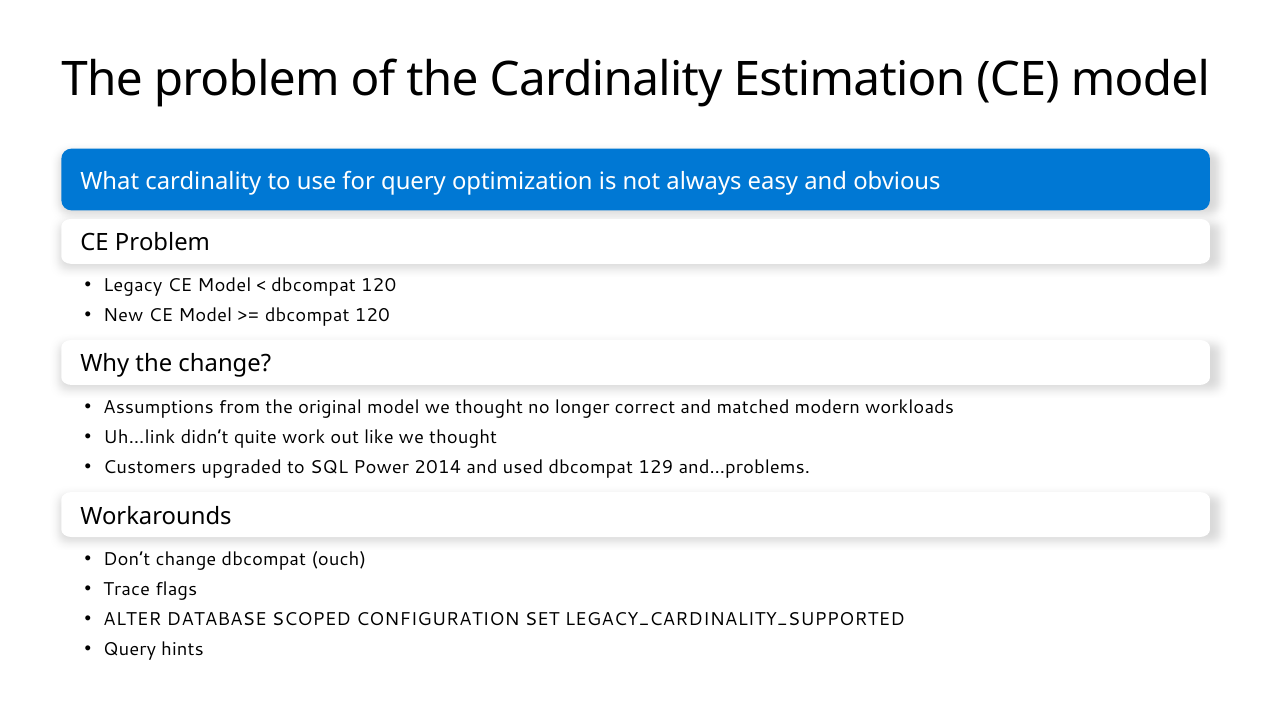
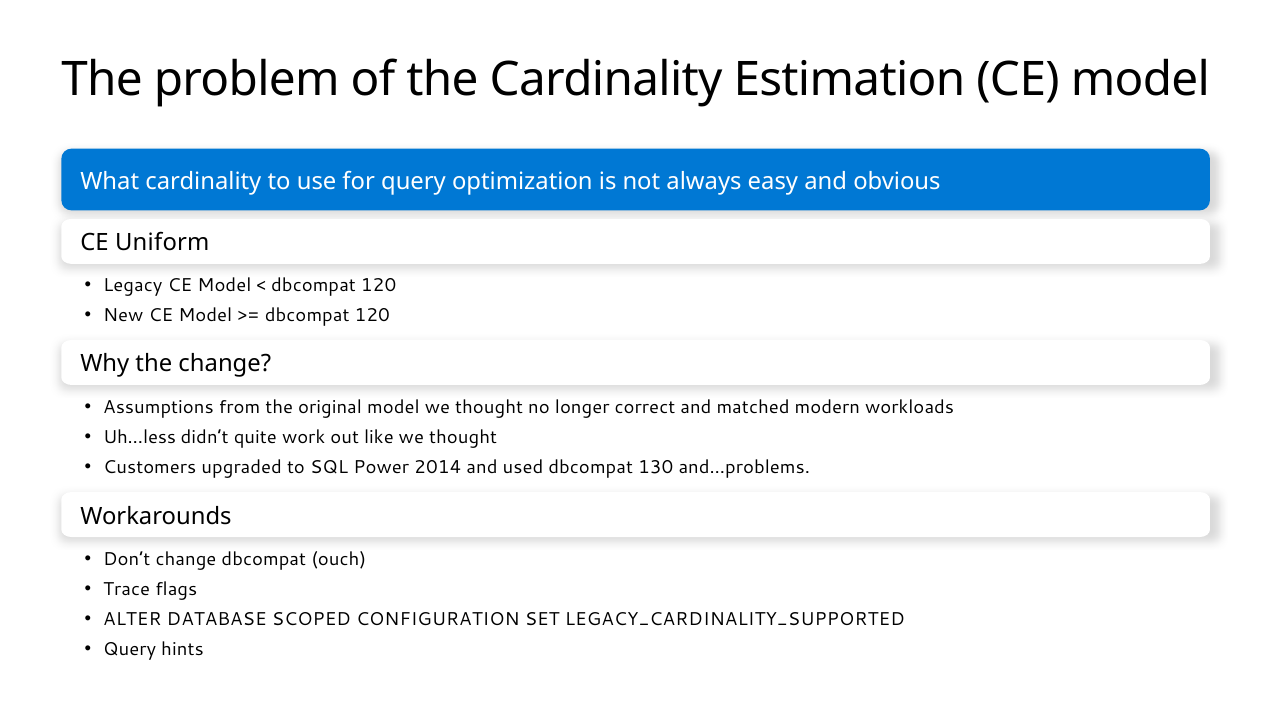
CE Problem: Problem -> Uniform (162, 243)
Uh…link: Uh…link -> Uh…less (140, 437)
129: 129 -> 130 (656, 468)
